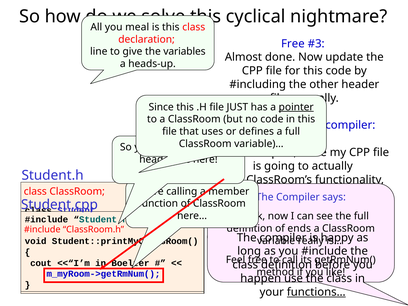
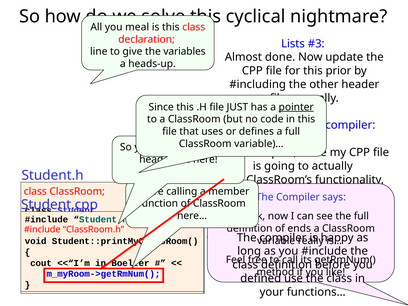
Free: Free -> Lists (293, 44)
this code: code -> prior (338, 71)
happen: happen -> defined (261, 278)
functions… underline: present -> none (316, 292)
